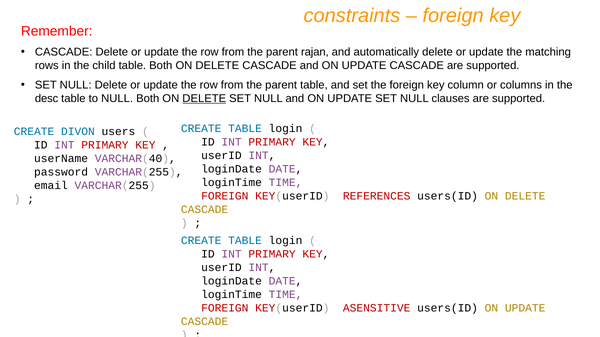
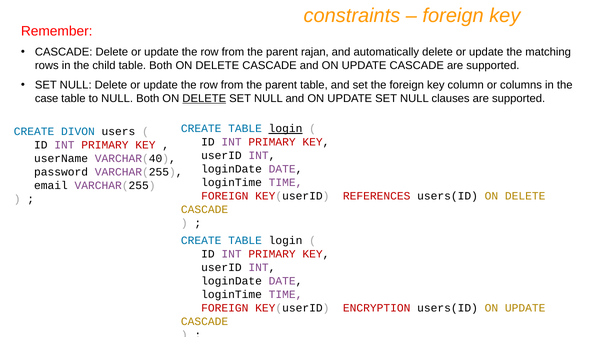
desc: desc -> case (47, 99)
login underline: none -> present (286, 129)
ASENSITIVE: ASENSITIVE -> ENCRYPTION (377, 308)
